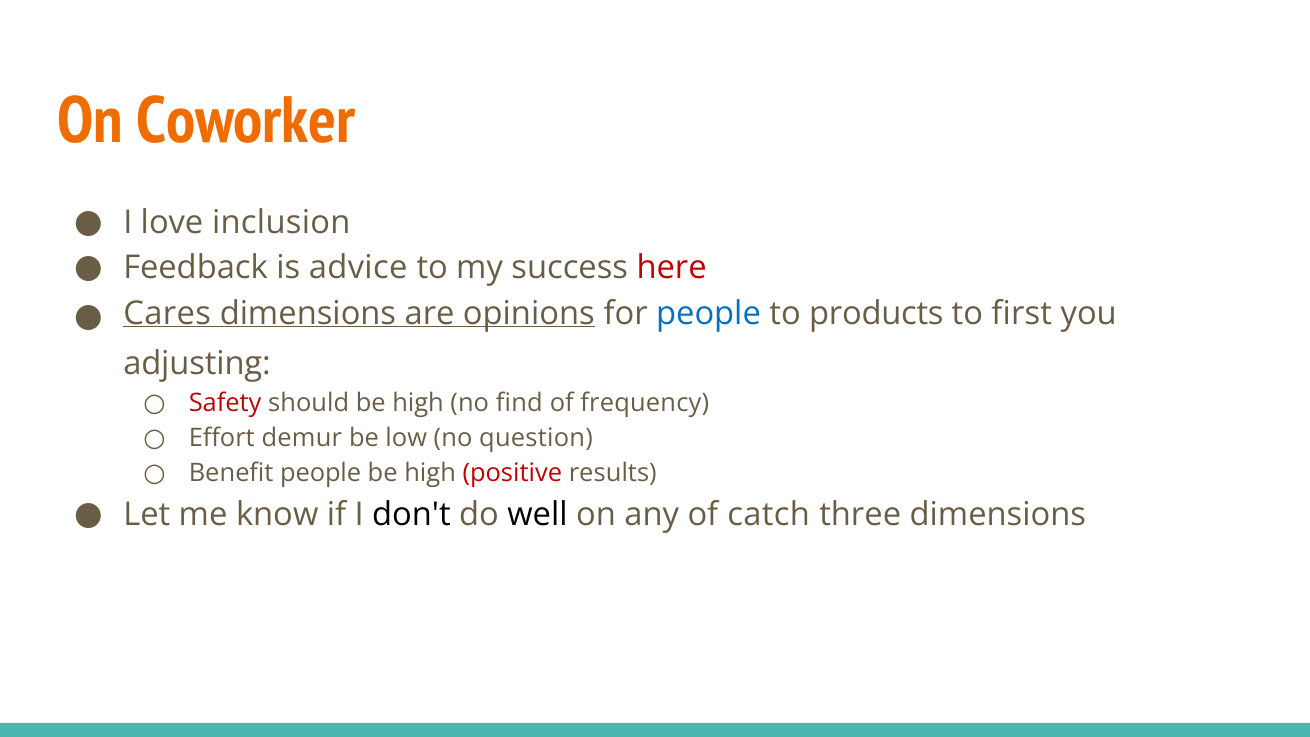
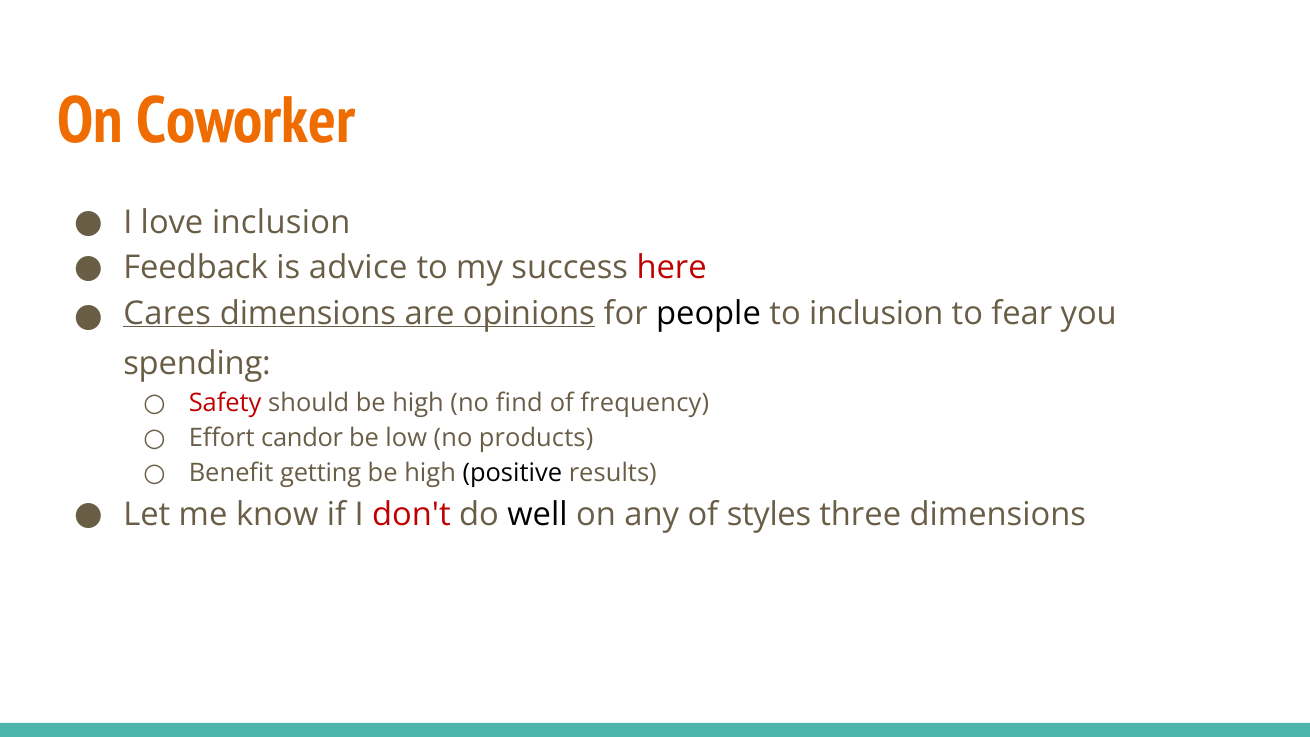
people colour: blue -> black (709, 313)
to products: products -> inclusion (876, 313)
first: first -> fear (1022, 313)
adjusting: adjusting -> spending (197, 364)
demur: demur -> candor (302, 438)
question: question -> products (536, 438)
Benefit people: people -> getting (321, 473)
positive colour: red -> black (512, 473)
don't colour: black -> red (411, 514)
catch: catch -> styles (769, 514)
